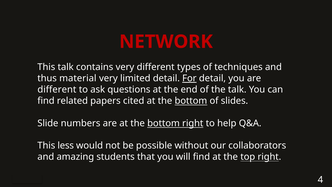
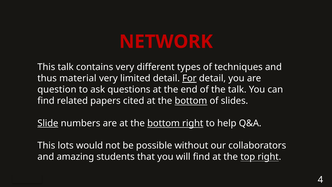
different: different -> question (57, 89)
Slide underline: none -> present (48, 123)
less: less -> lots (66, 145)
